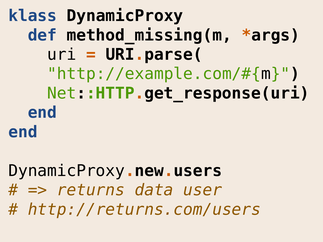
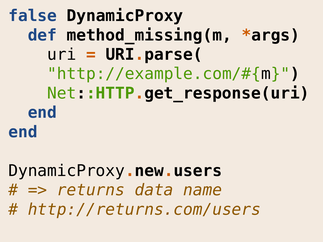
klass: klass -> false (33, 16)
user: user -> name (203, 190)
